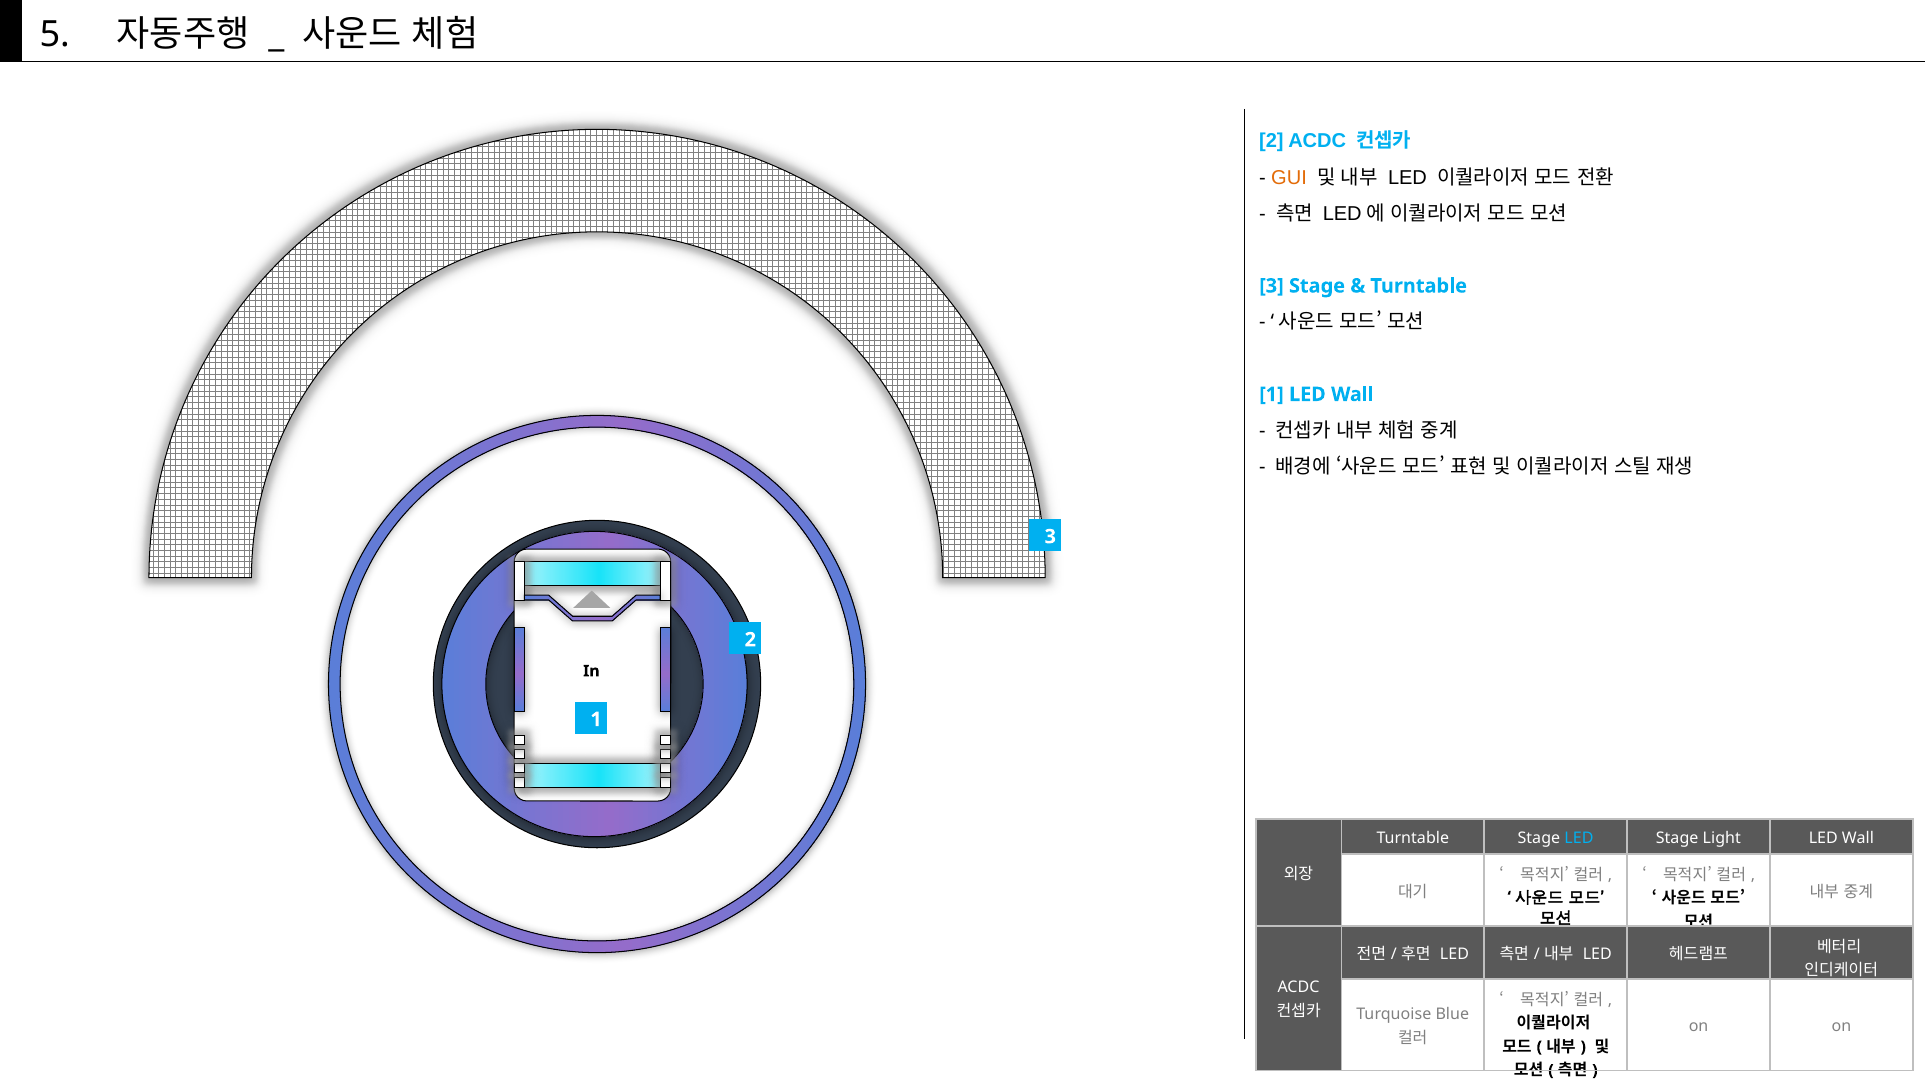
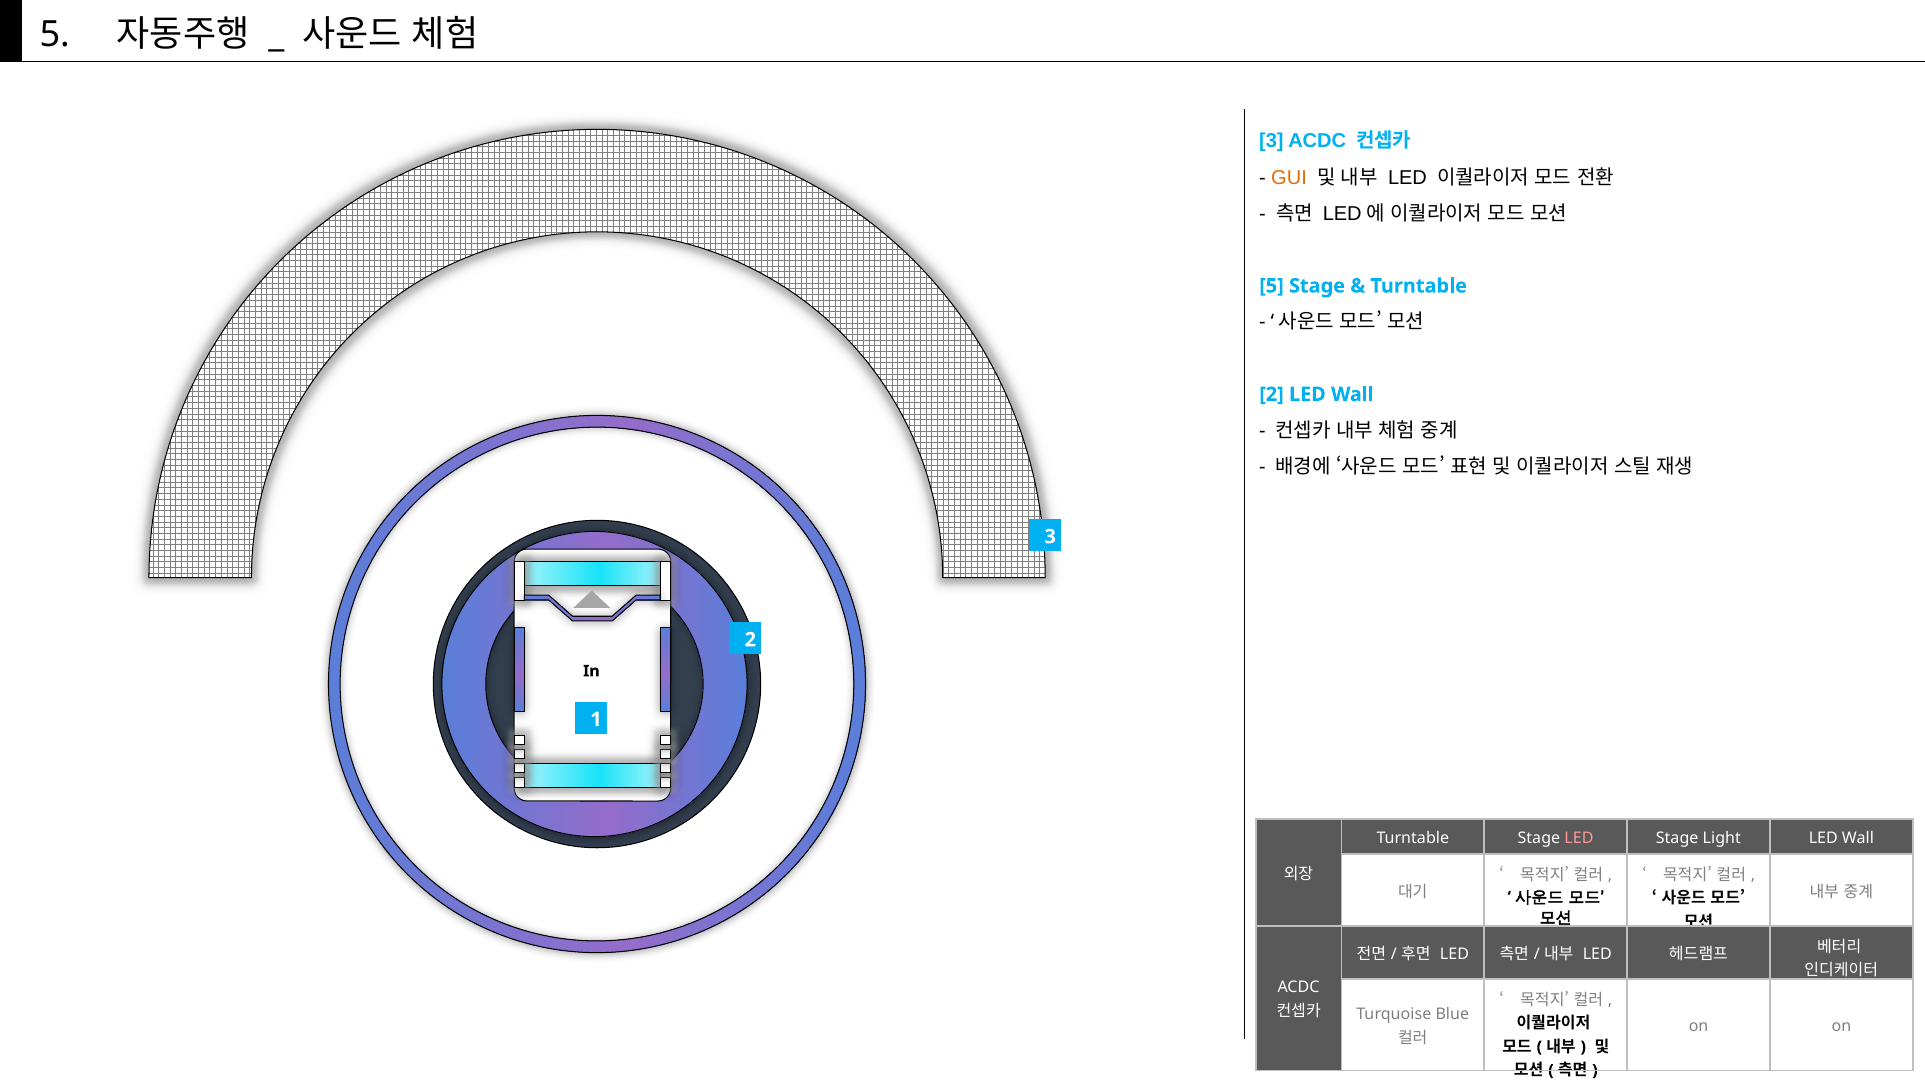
2: 2 -> 3 (1271, 141)
3: 3 -> 5 (1271, 286)
1: 1 -> 2 (1271, 394)
LED colour: light blue -> pink (1579, 838)
